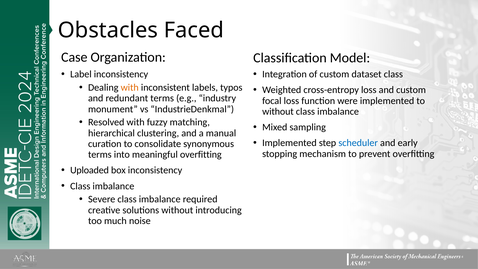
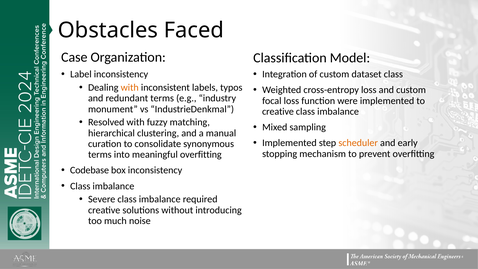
without: without -> creative (278, 111)
scheduler colour: blue -> orange (358, 143)
Uploaded: Uploaded -> Codebase (90, 170)
